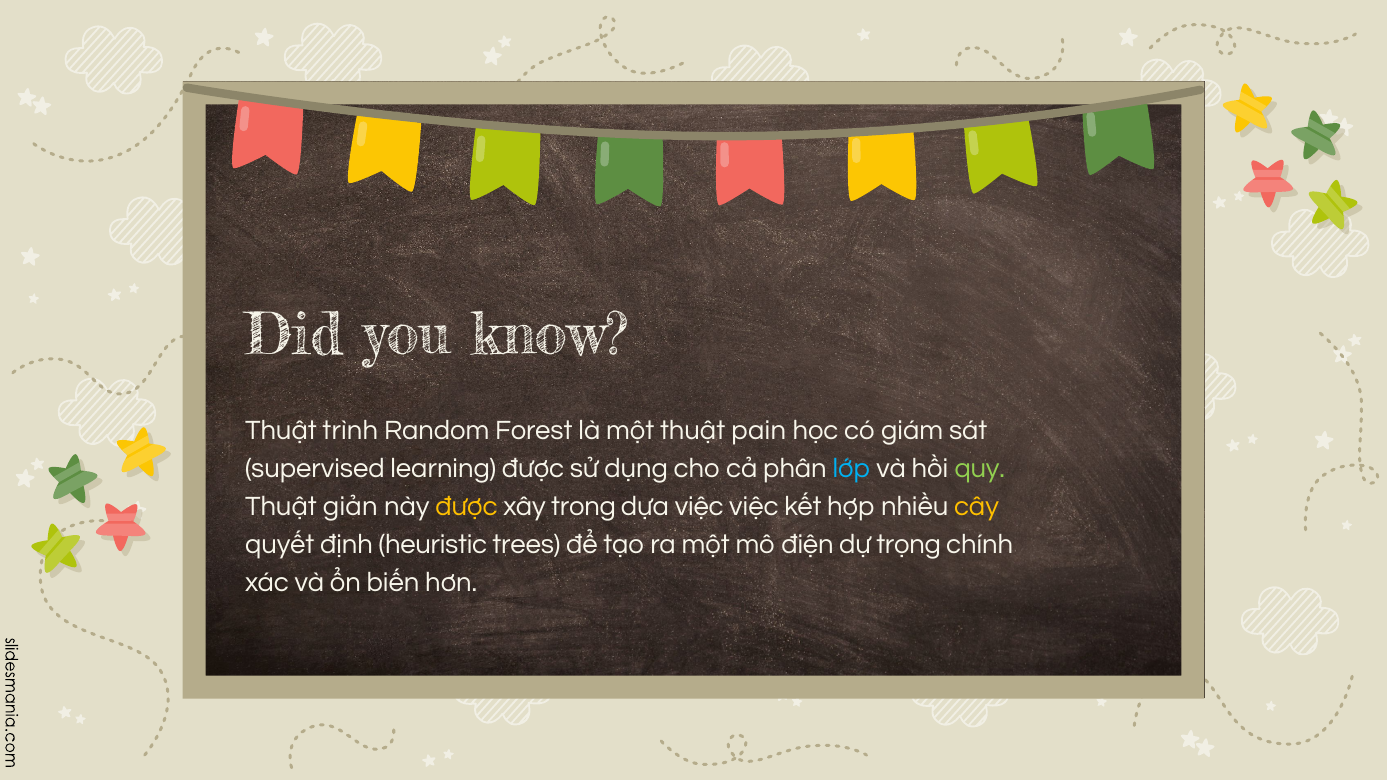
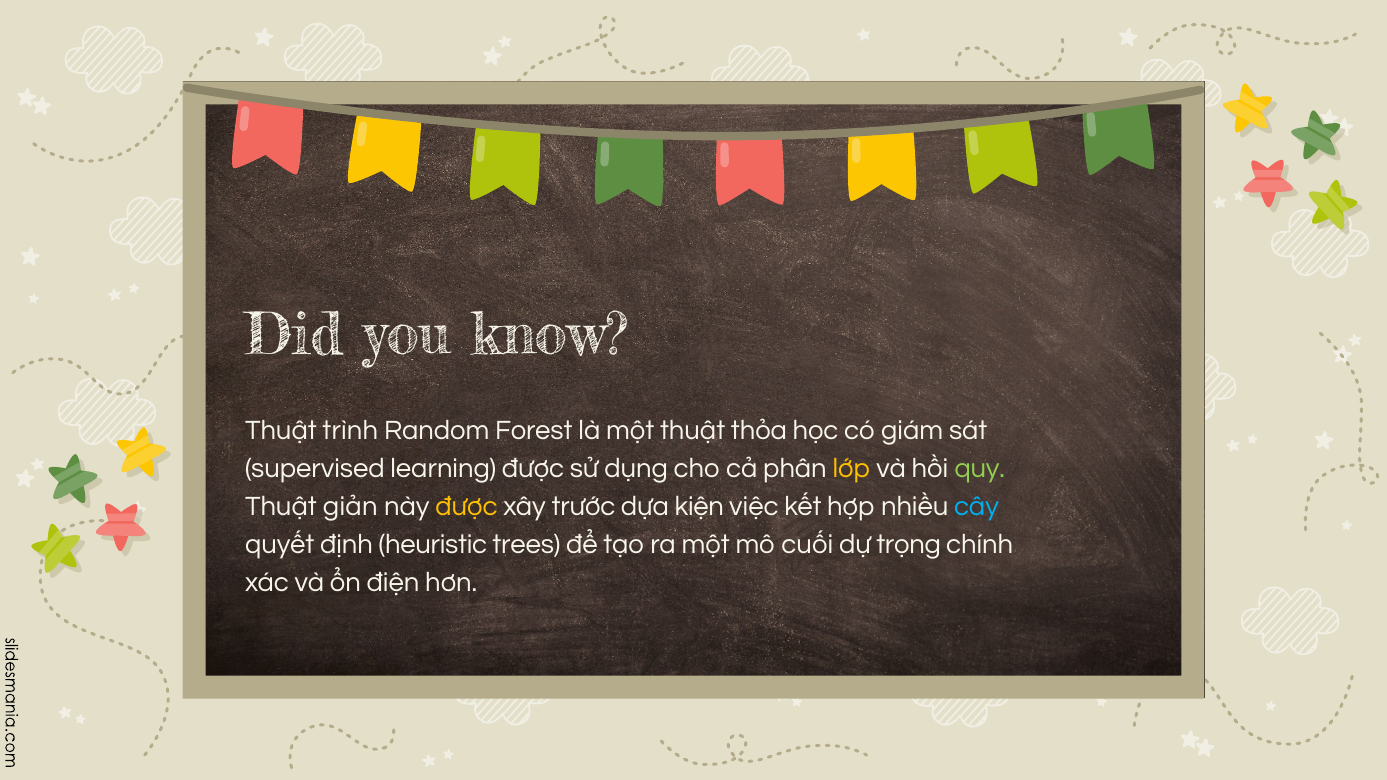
pain: pain -> thỏa (759, 431)
lớp colour: light blue -> yellow (851, 469)
trong: trong -> trước (583, 507)
dựa việc: việc -> kiện (699, 507)
cây colour: yellow -> light blue (976, 507)
điện: điện -> cuối (807, 545)
biến: biến -> điện (393, 582)
